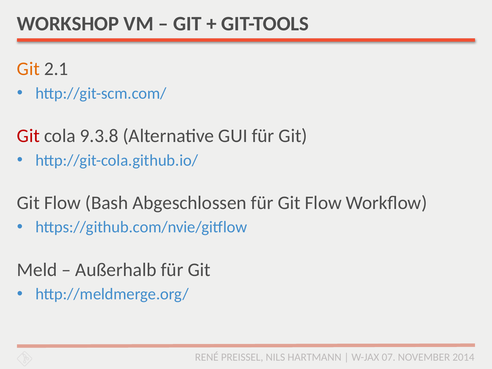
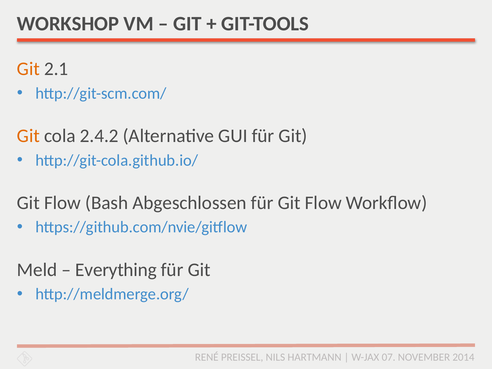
Git colour: red -> orange (28, 136)
9.3.8: 9.3.8 -> 2.4.2 (99, 136)
Außerhalb: Außerhalb -> Everything (116, 270)
